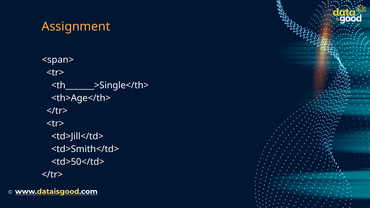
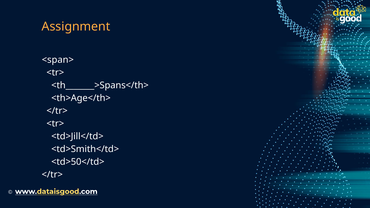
<th_______>Single</th>: <th_______>Single</th> -> <th_______>Spans</th> (100, 85)
